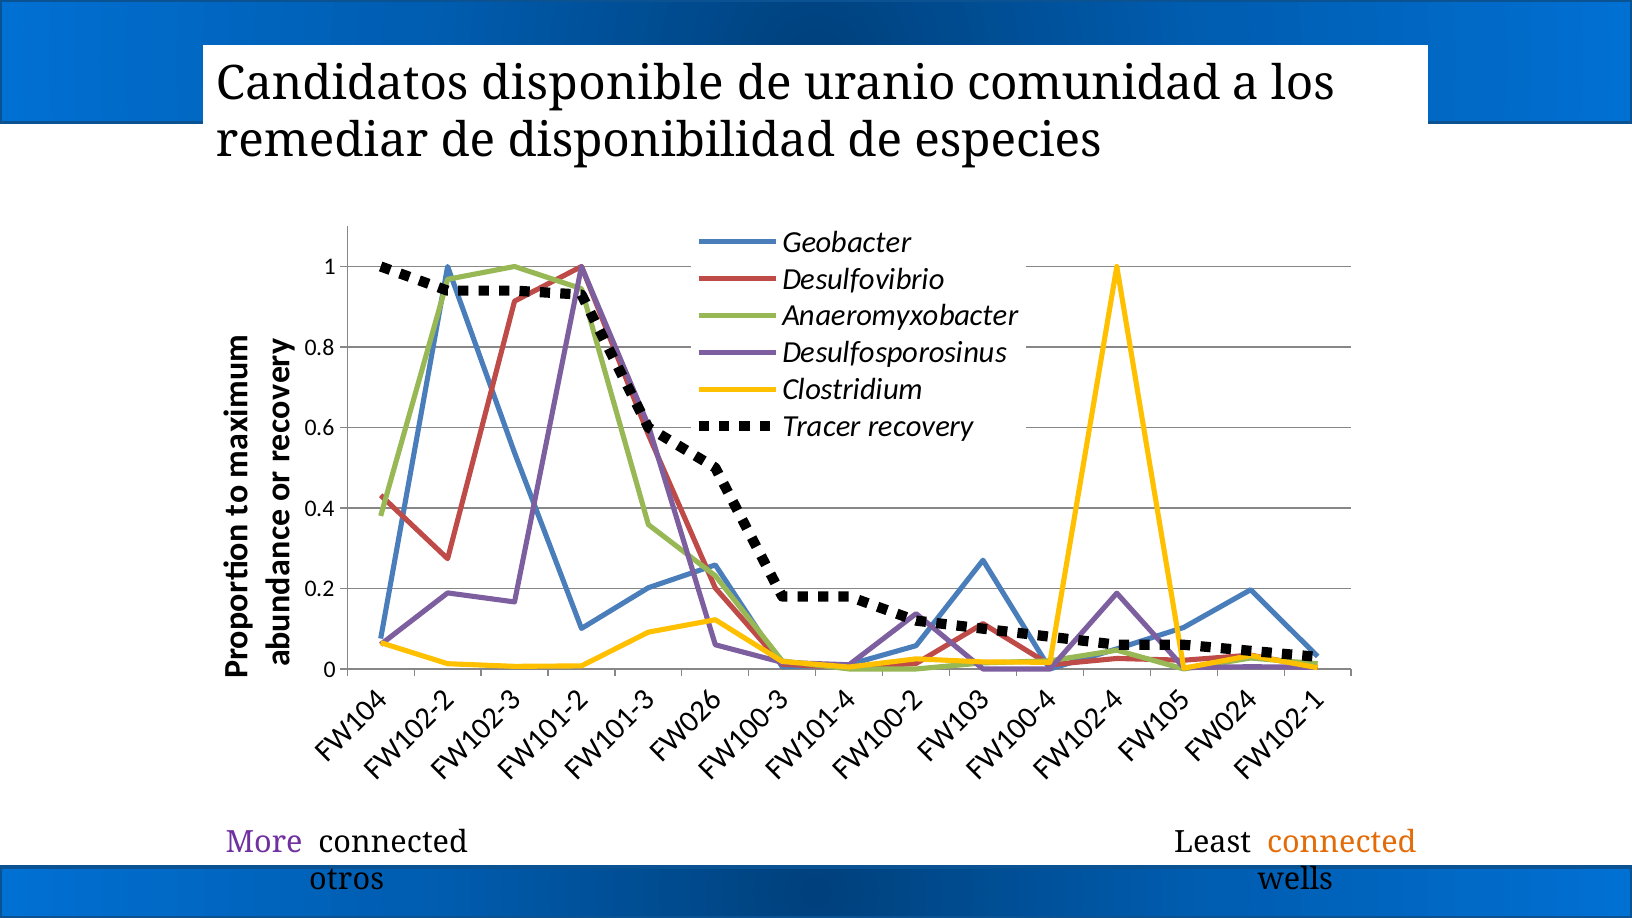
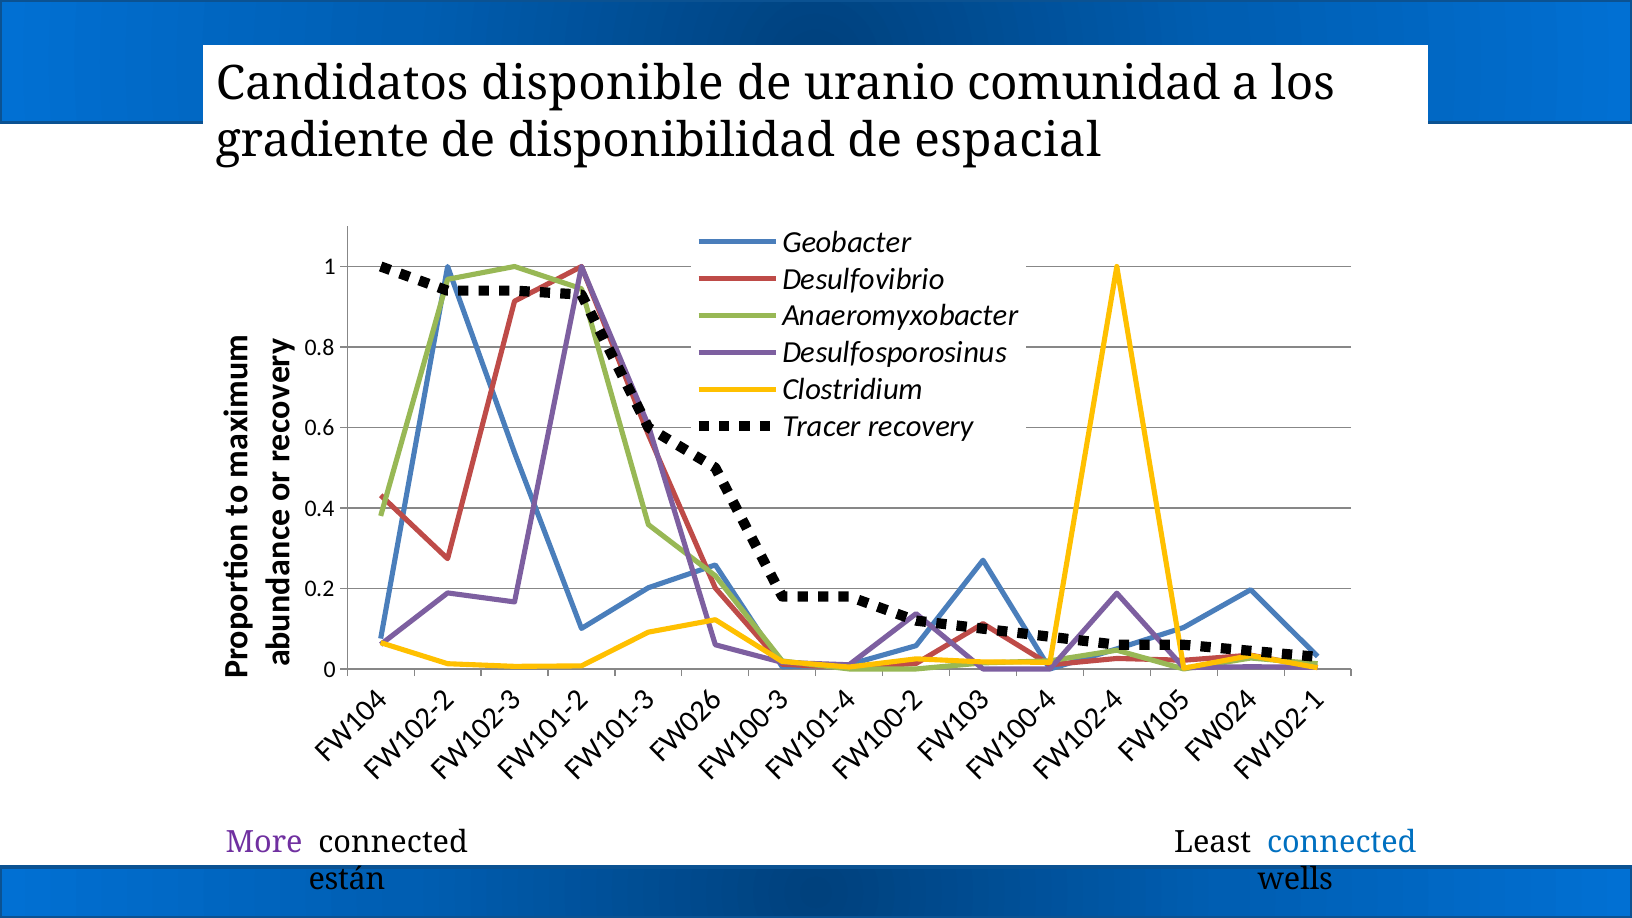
remediar: remediar -> gradiente (322, 141)
especies: especies -> espacial (1008, 141)
connected colour: orange -> blue (1342, 842)
otros: otros -> están (347, 879)
